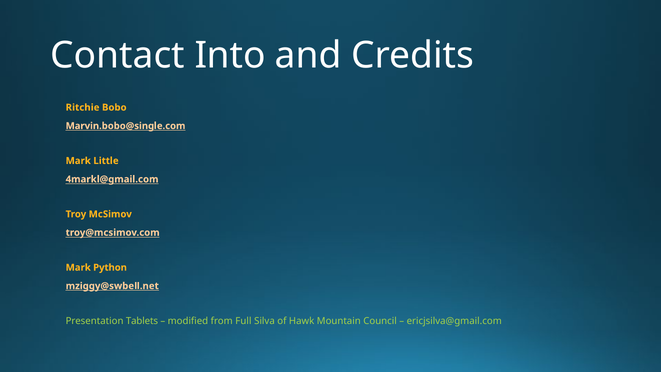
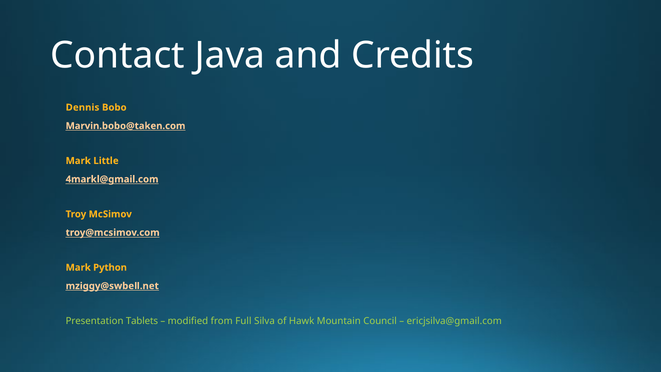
Into: Into -> Java (230, 55)
Ritchie: Ritchie -> Dennis (83, 107)
Marvin.bobo@single.com: Marvin.bobo@single.com -> Marvin.bobo@taken.com (126, 126)
